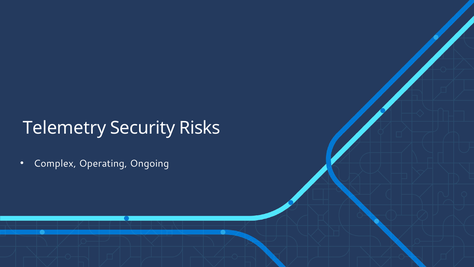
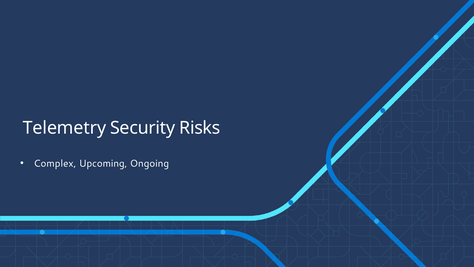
Operating: Operating -> Upcoming (103, 163)
